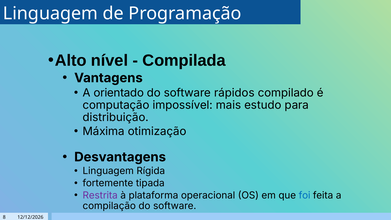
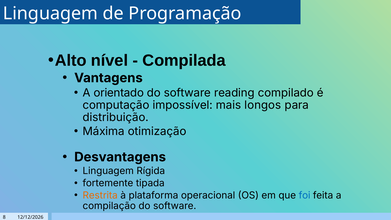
rápidos: rápidos -> reading (234, 93)
estudo: estudo -> longos (263, 105)
Restrita colour: purple -> orange (100, 195)
